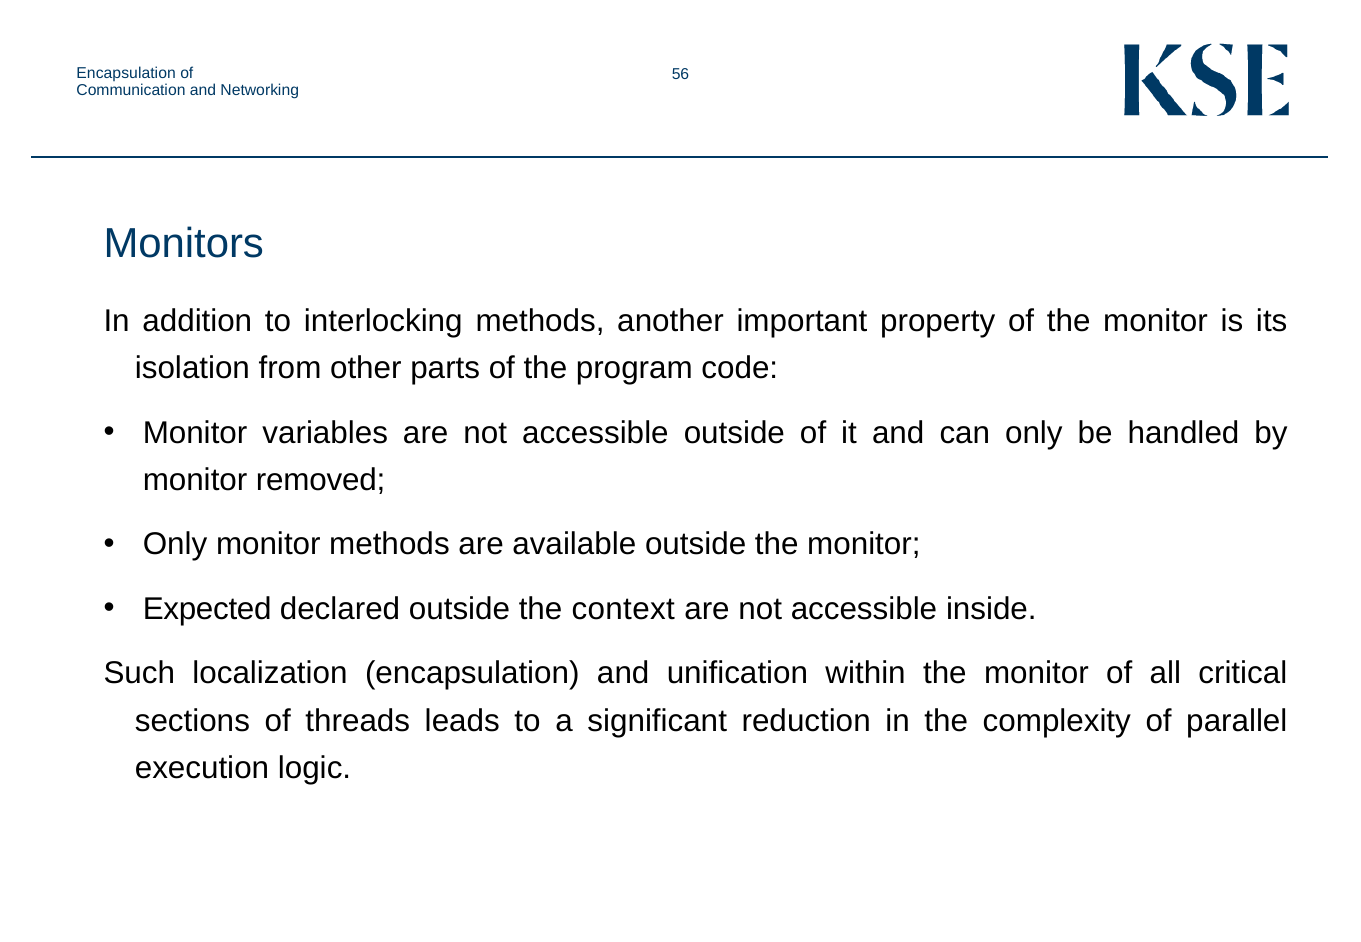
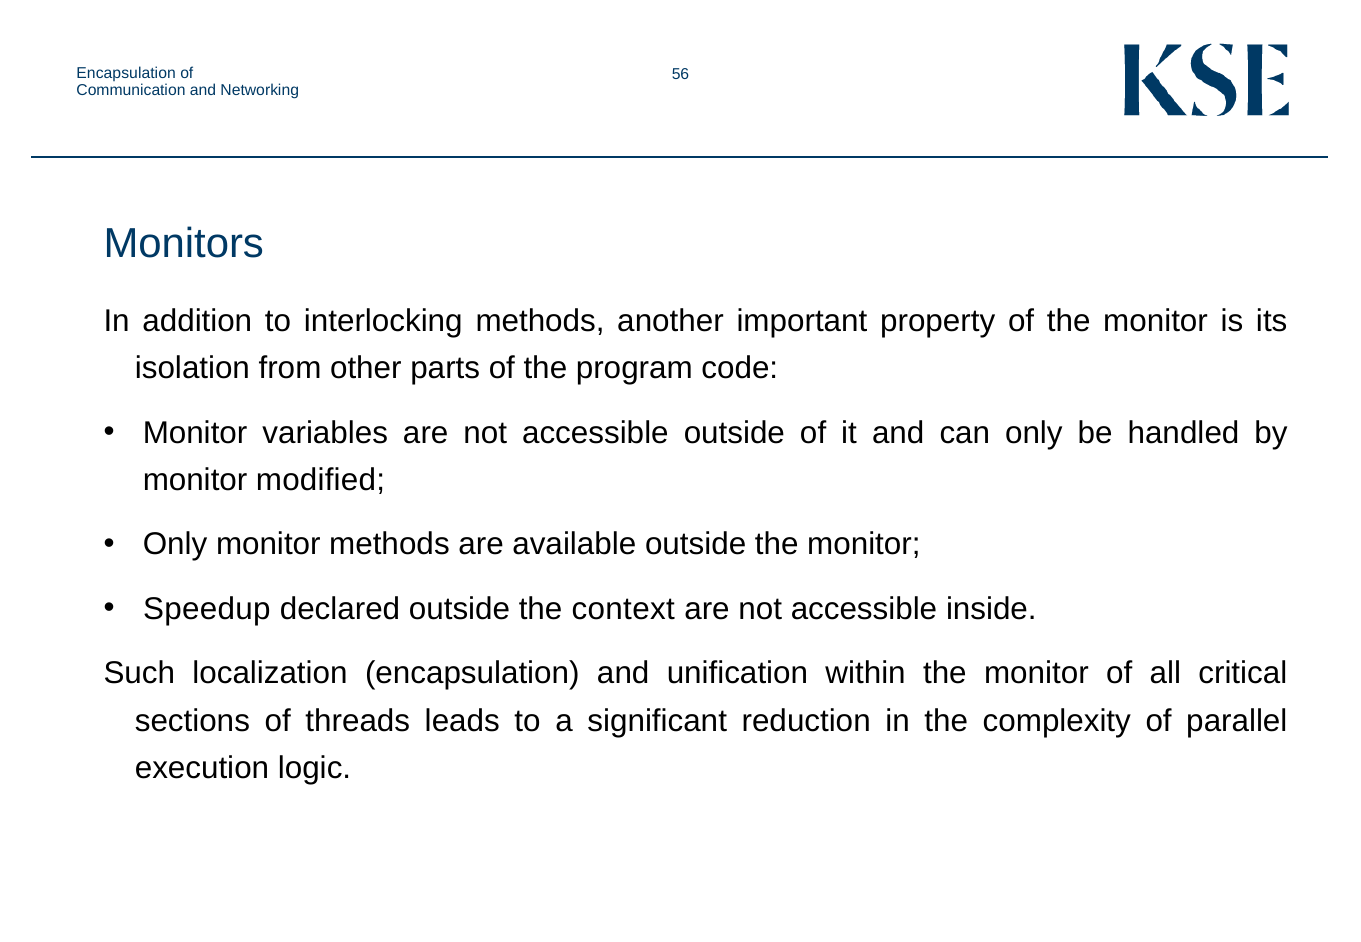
removed: removed -> modified (320, 480)
Expected: Expected -> Speedup (207, 609)
